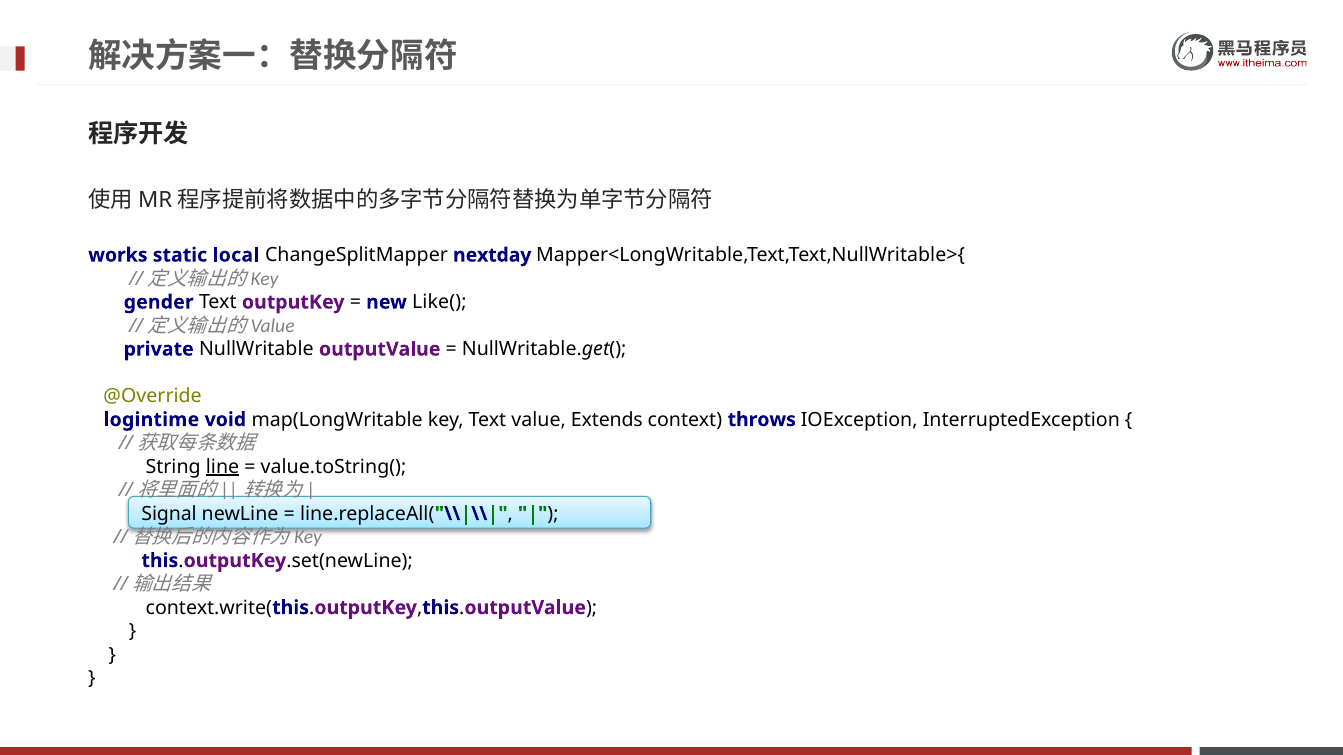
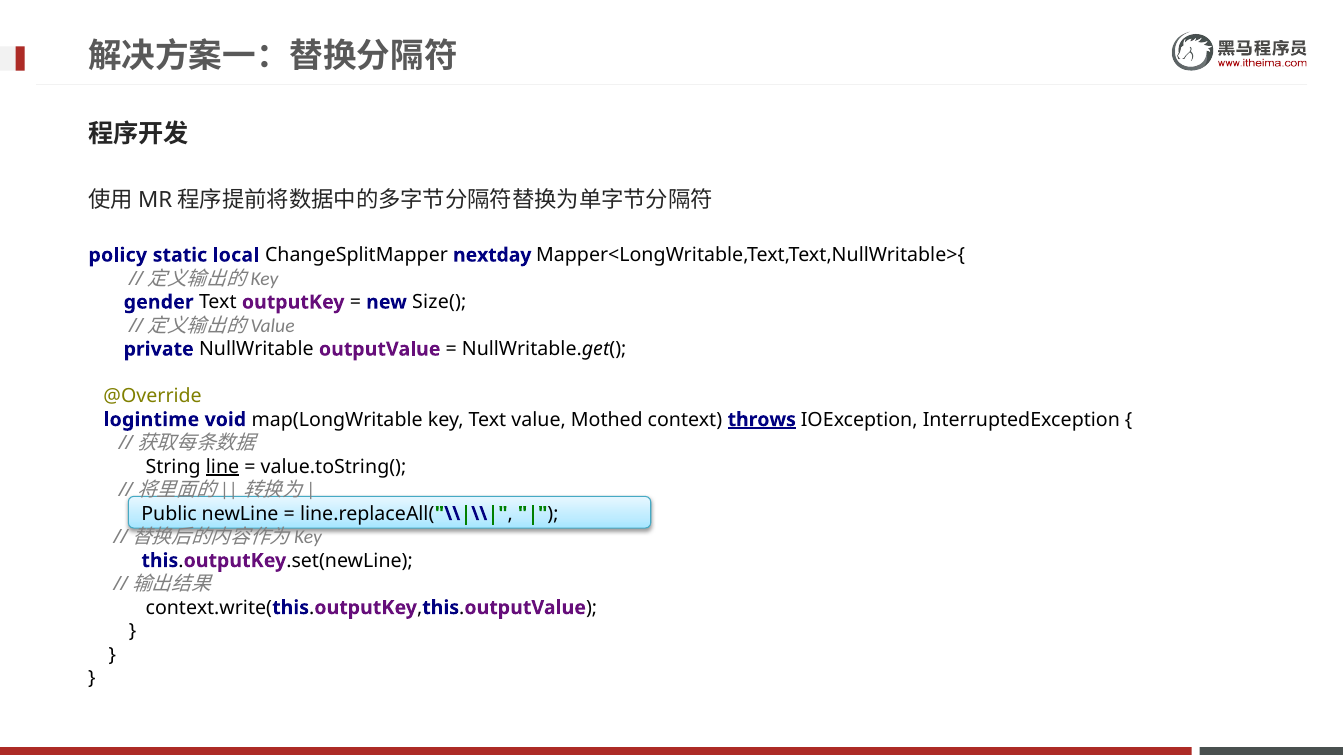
works: works -> policy (118, 255)
Like(: Like( -> Size( (439, 302)
Extends: Extends -> Mothed (607, 420)
throws underline: none -> present (762, 420)
Signal: Signal -> Public (169, 514)
